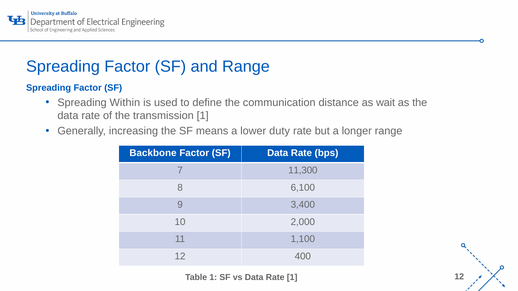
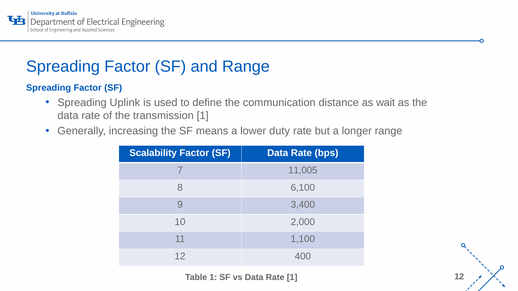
Within: Within -> Uplink (125, 103)
Backbone: Backbone -> Scalability (153, 153)
11,300: 11,300 -> 11,005 (303, 170)
